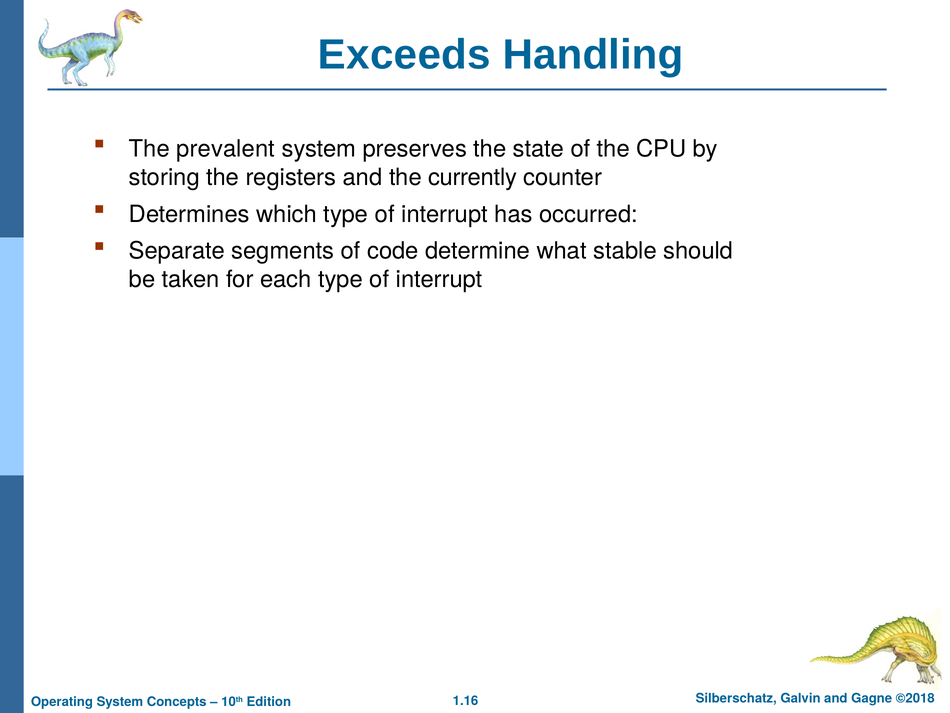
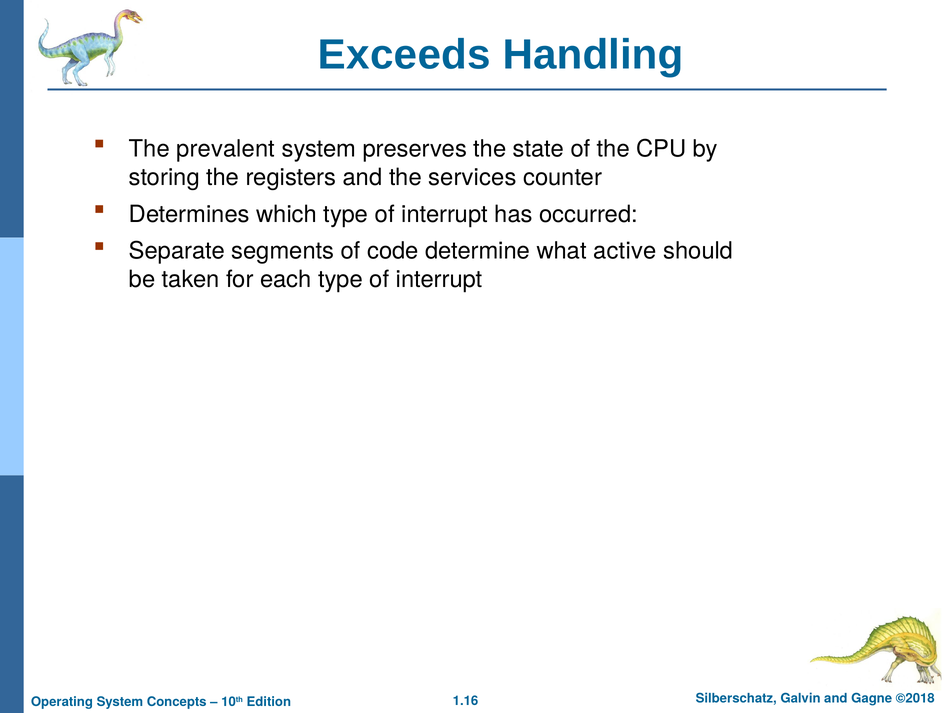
currently: currently -> services (472, 177)
stable: stable -> active (625, 251)
